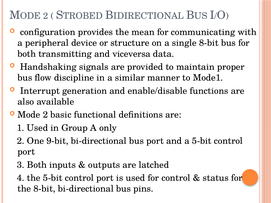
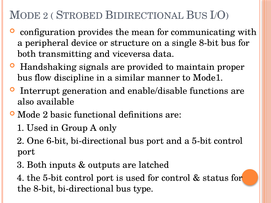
9-bit: 9-bit -> 6-bit (57, 141)
pins: pins -> type (143, 189)
